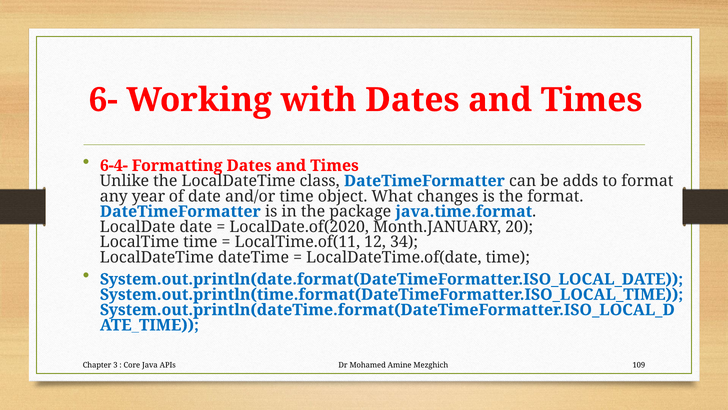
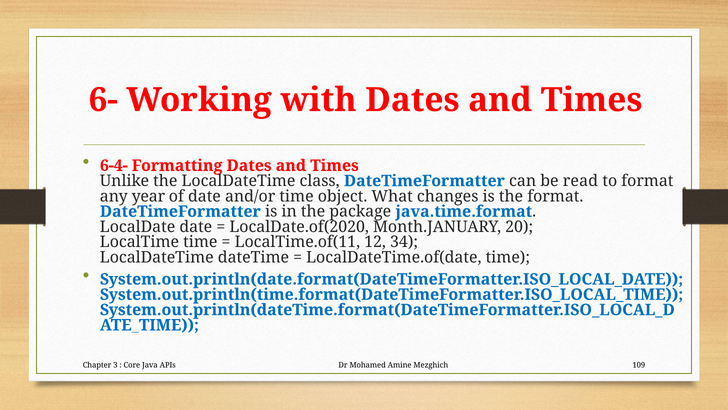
adds: adds -> read (580, 181)
